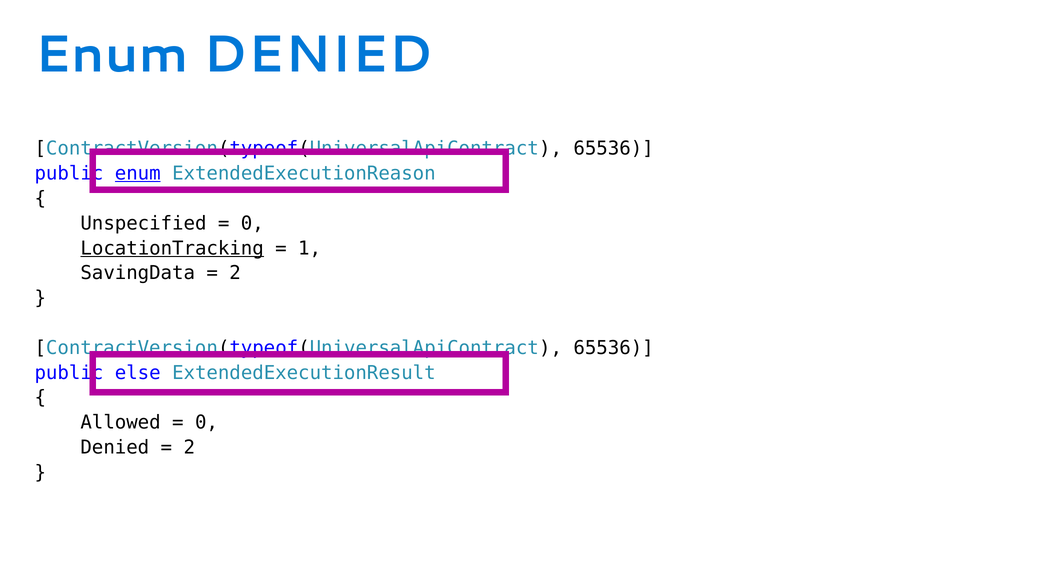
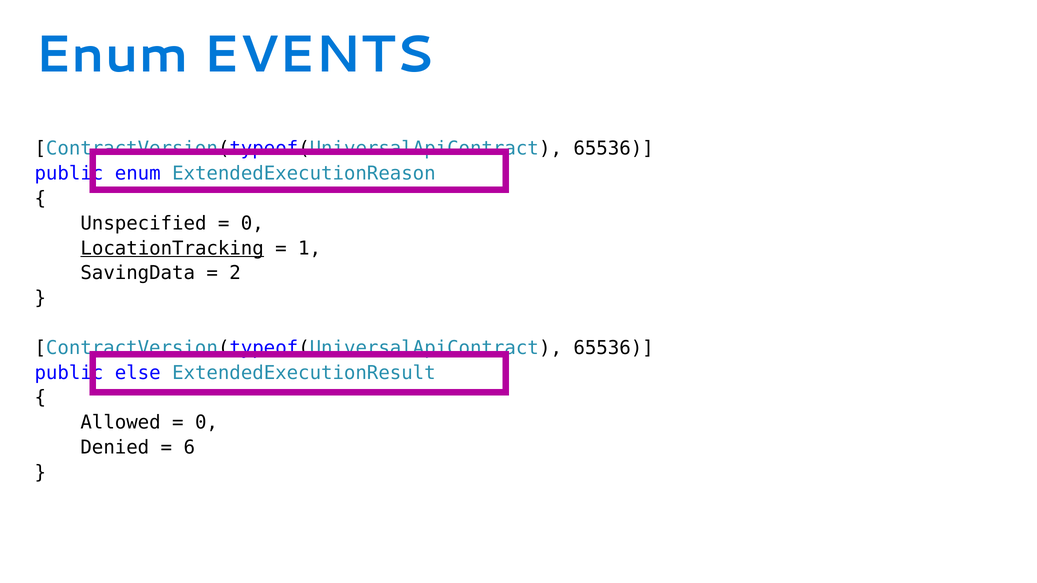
Enum DENIED: DENIED -> EVENTS (318, 55)
enum underline: present -> none (138, 174)
2: 2 -> 6 (189, 448)
